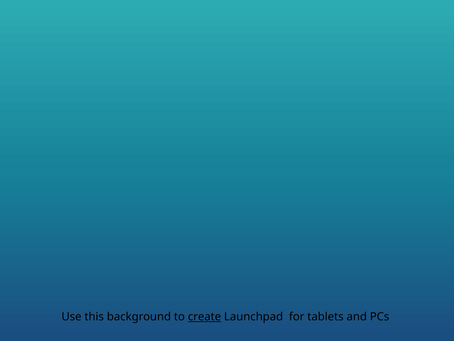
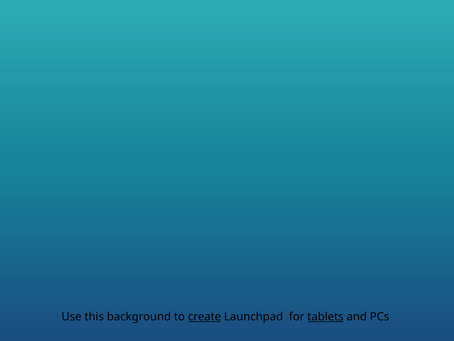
tablets underline: none -> present (325, 316)
